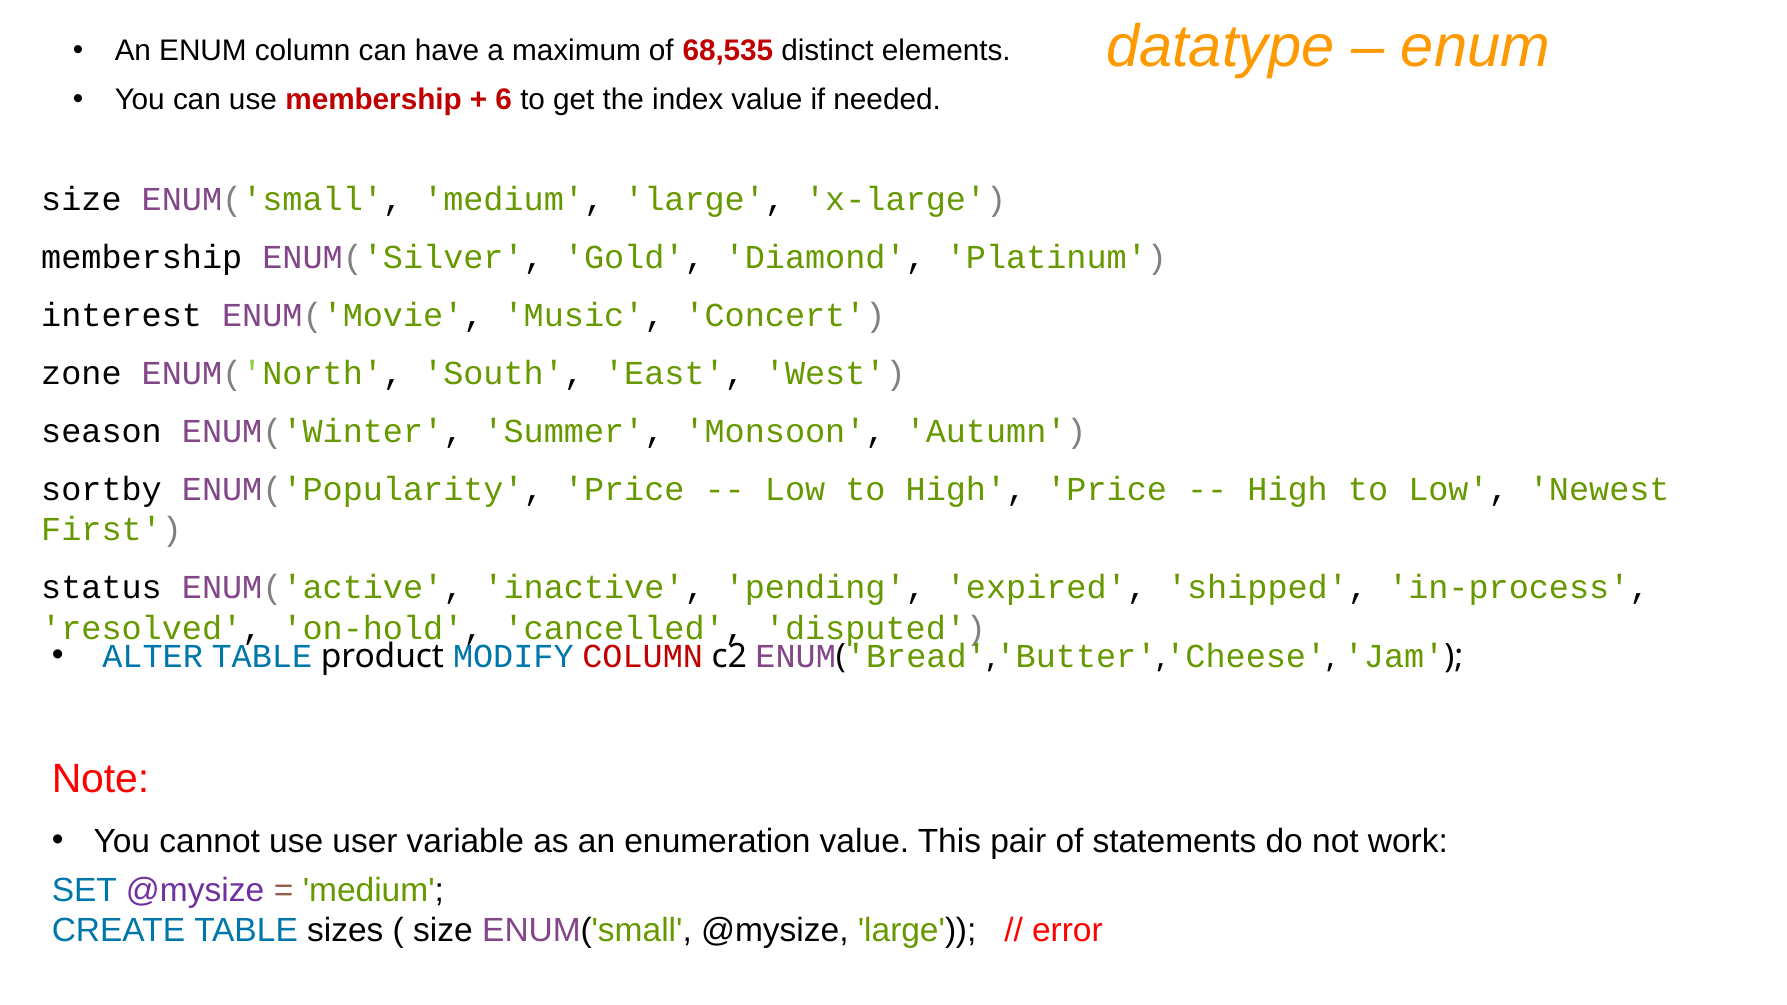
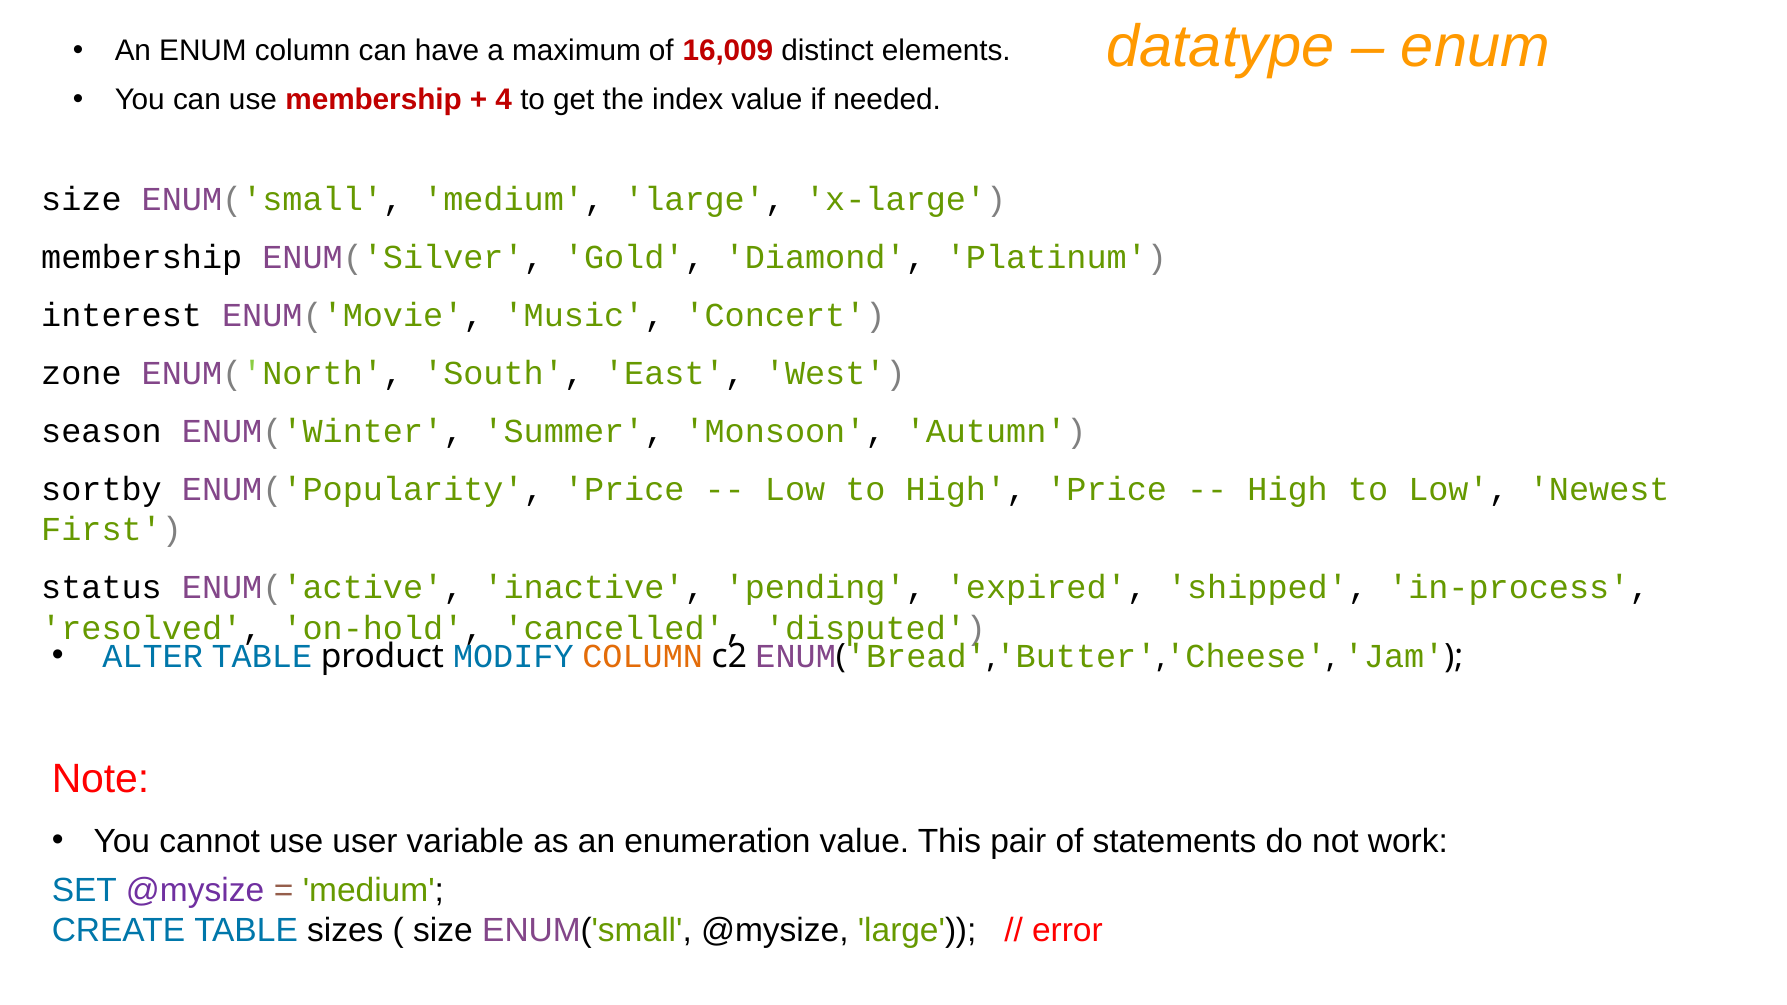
68,535: 68,535 -> 16,009 (728, 51)
6: 6 -> 4 (504, 100)
COLUMN colour: red -> orange (643, 657)
